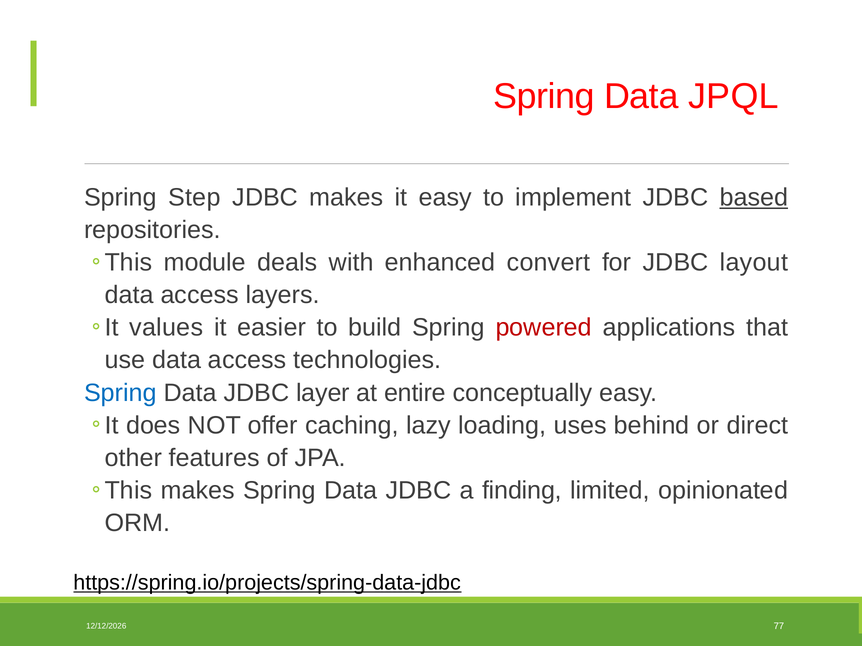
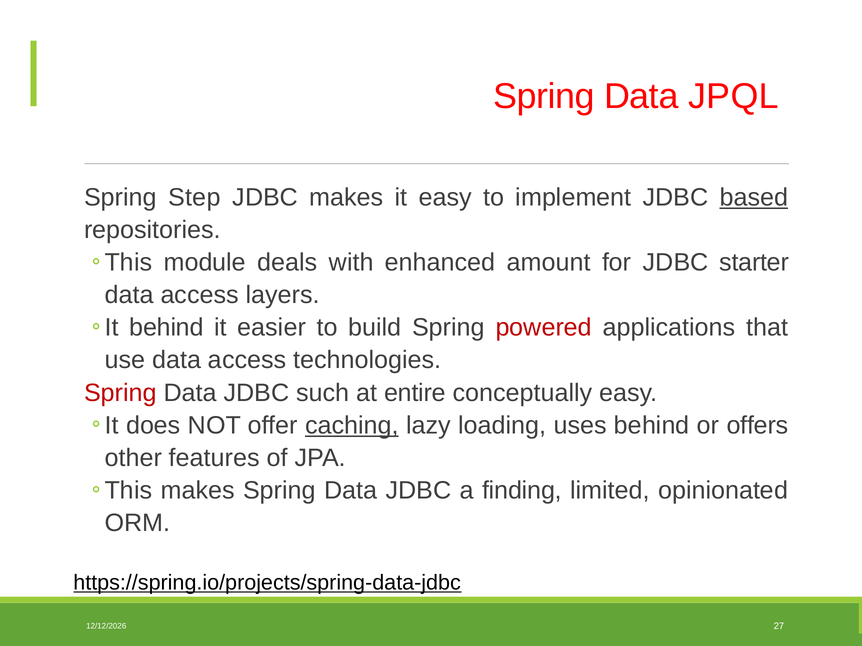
convert: convert -> amount (549, 263)
layout: layout -> starter (754, 263)
values: values -> behind (166, 328)
Spring colour: blue -> red (120, 393)
layer: layer -> such (323, 393)
caching underline: none -> present (352, 426)
direct: direct -> offers (757, 426)
77: 77 -> 27 (779, 627)
